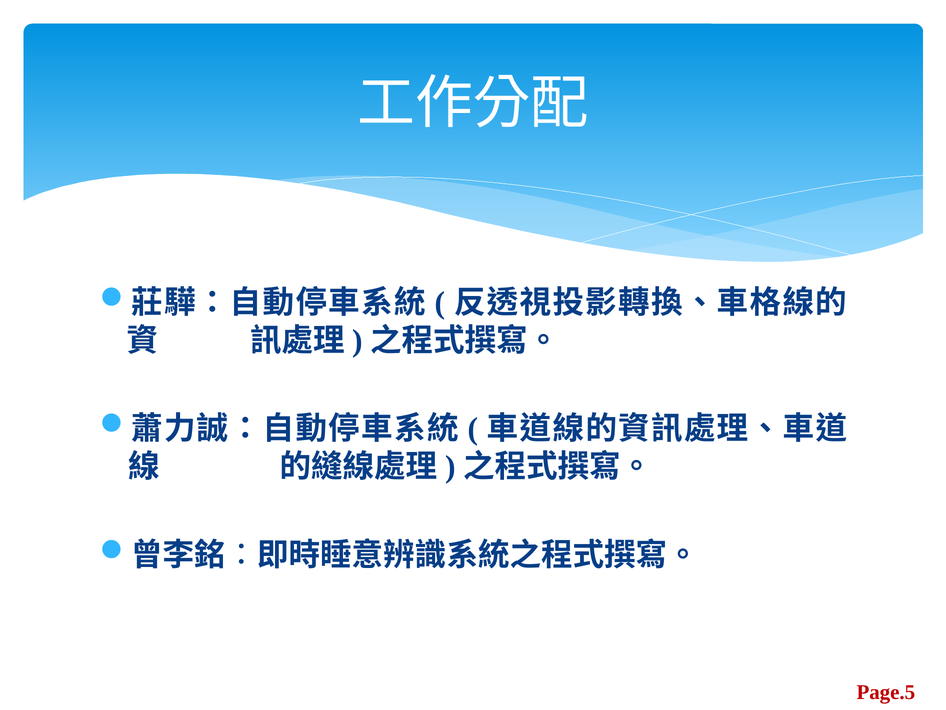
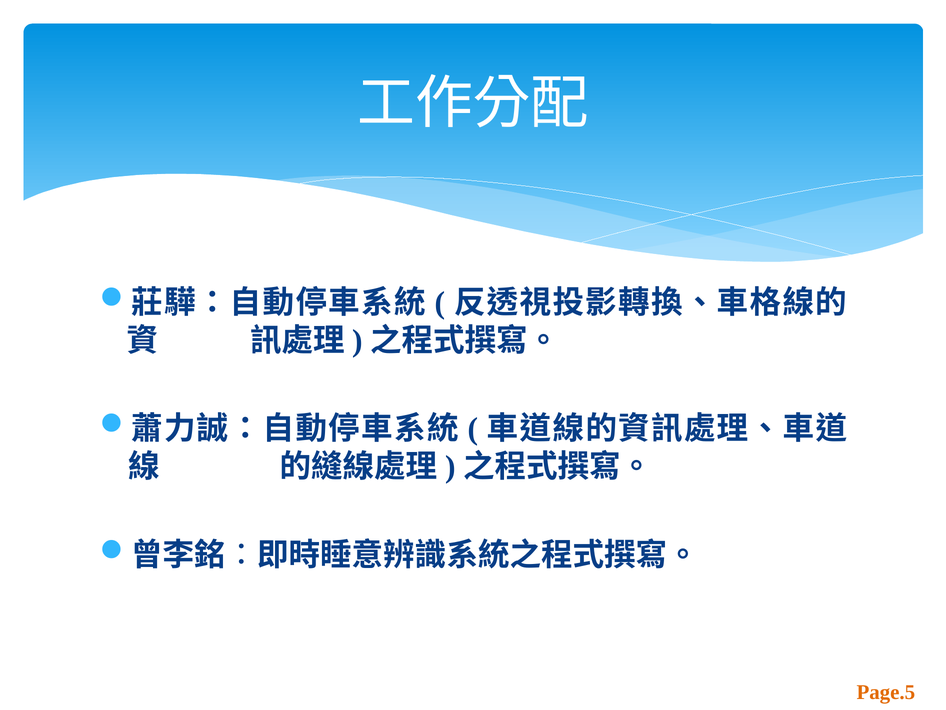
Page.5 colour: red -> orange (886, 692)
